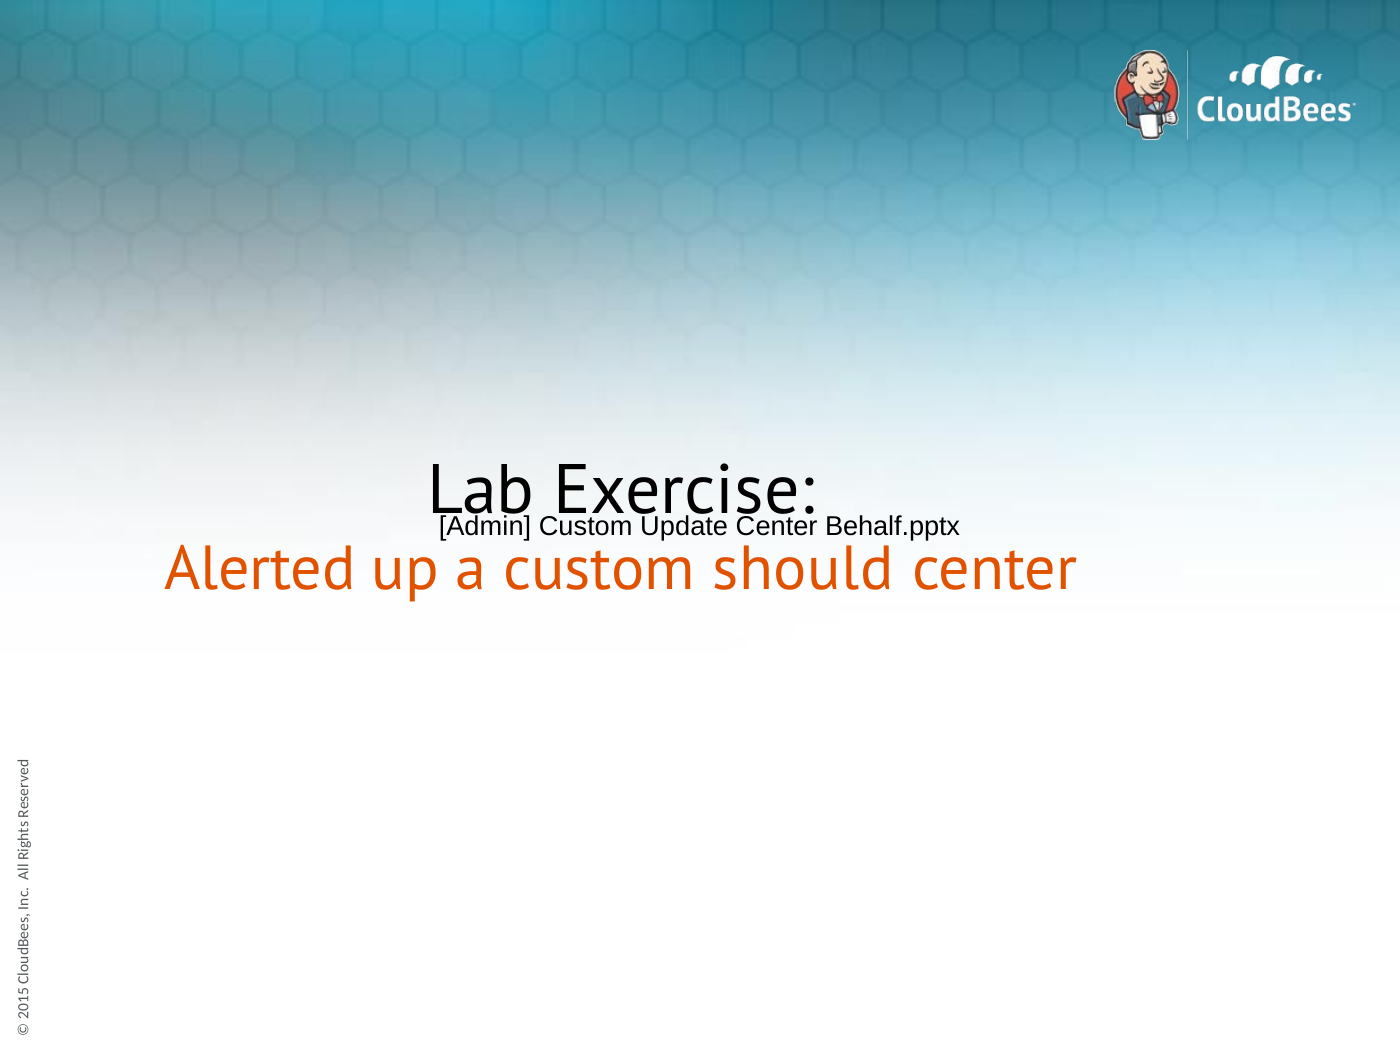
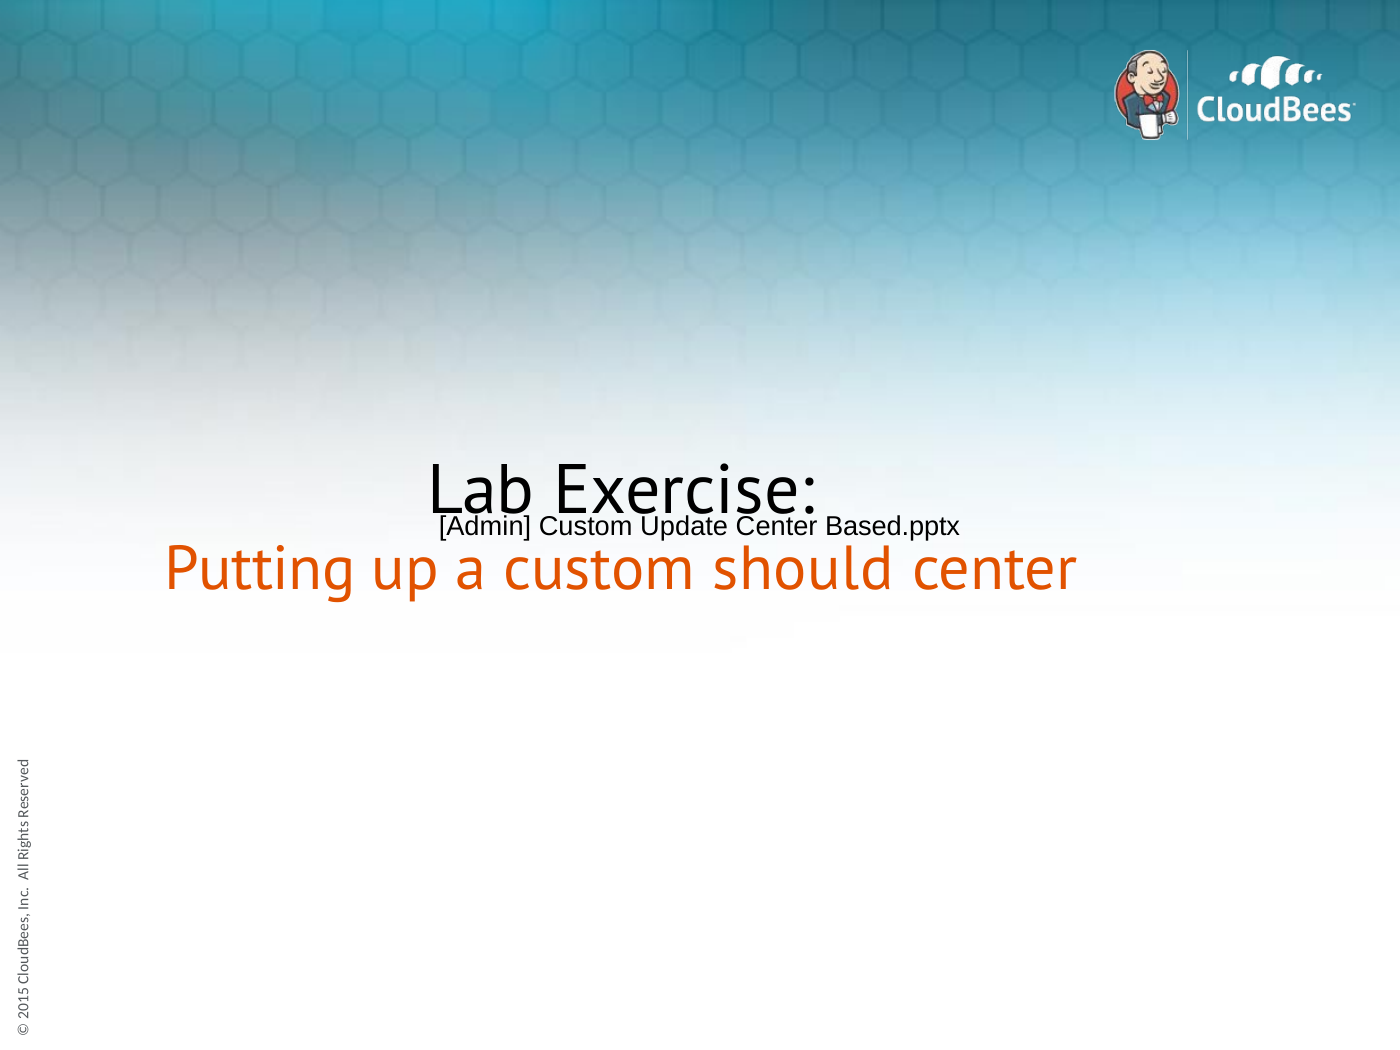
Behalf.pptx: Behalf.pptx -> Based.pptx (893, 527)
Alerted: Alerted -> Putting (260, 569)
